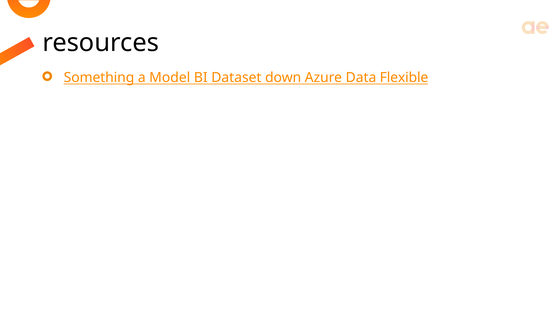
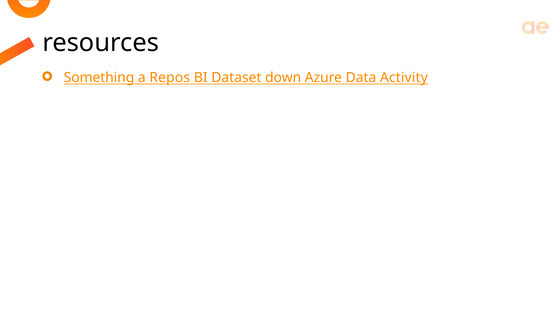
Model: Model -> Repos (170, 78)
Flexible: Flexible -> Activity (404, 78)
